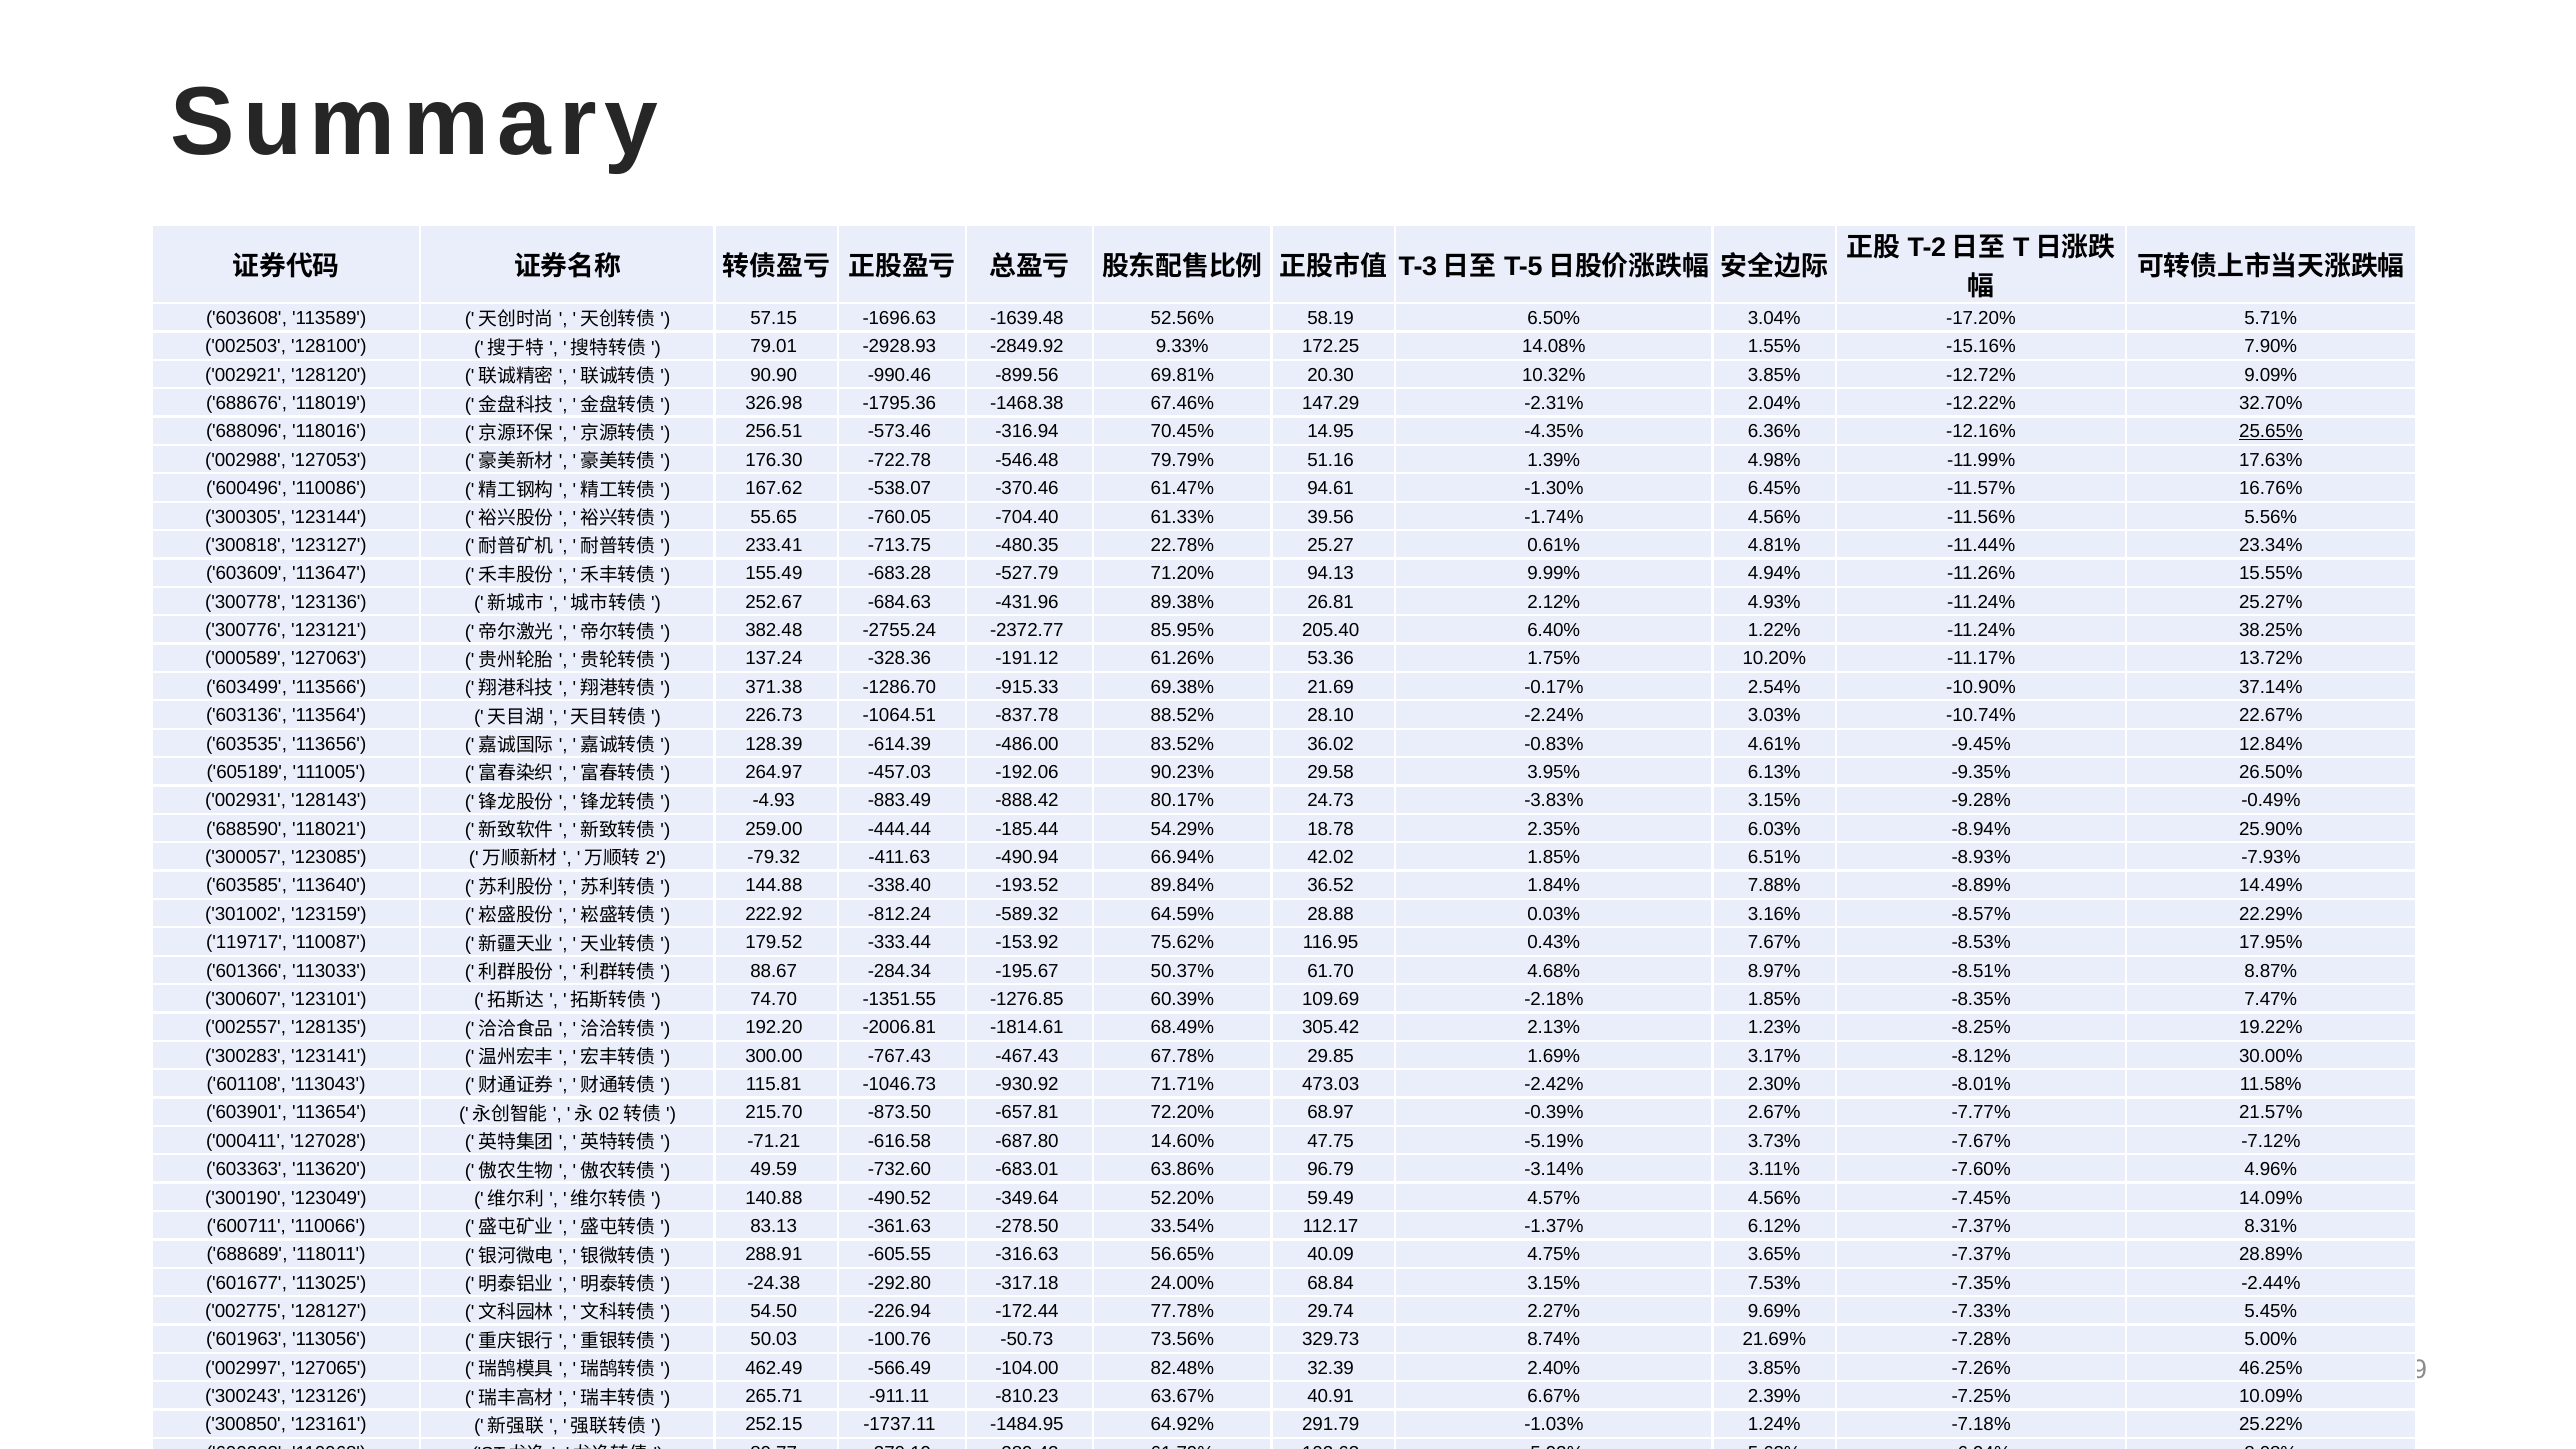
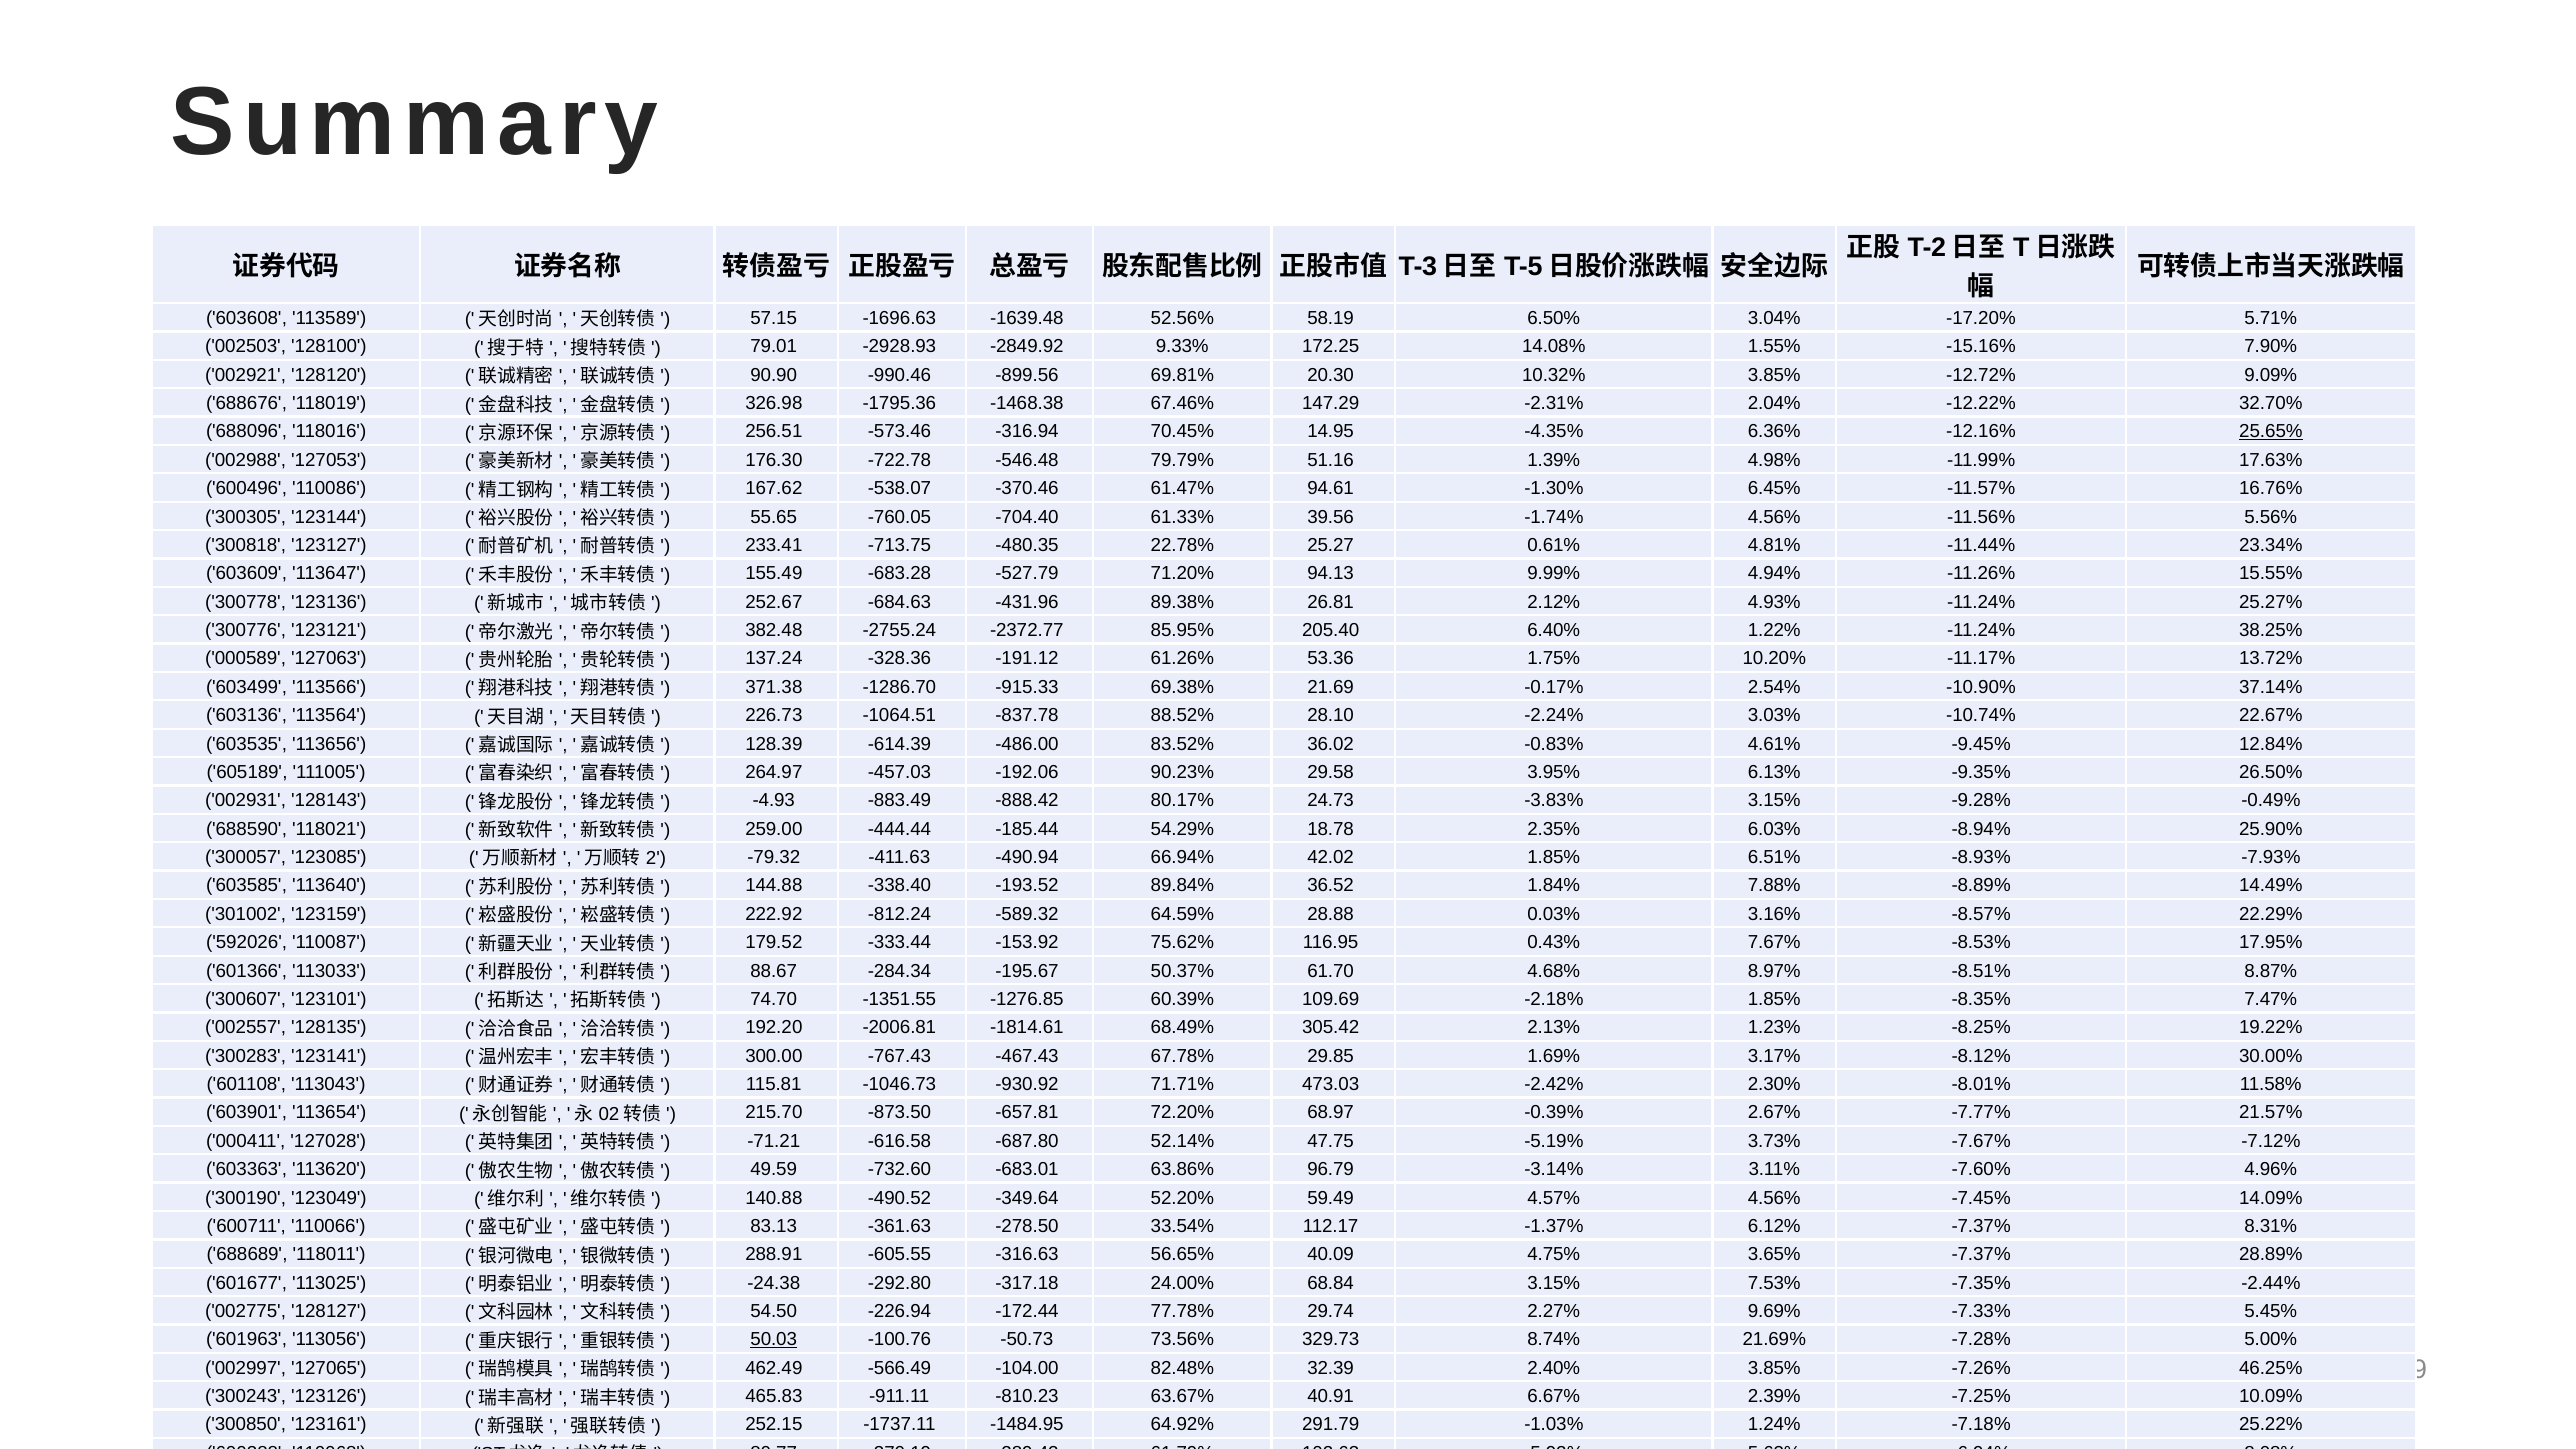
119717: 119717 -> 592026 (247, 942)
14.60%: 14.60% -> 52.14% (1182, 1141)
50.03 underline: none -> present (774, 1340)
265.71: 265.71 -> 465.83 (774, 1396)
